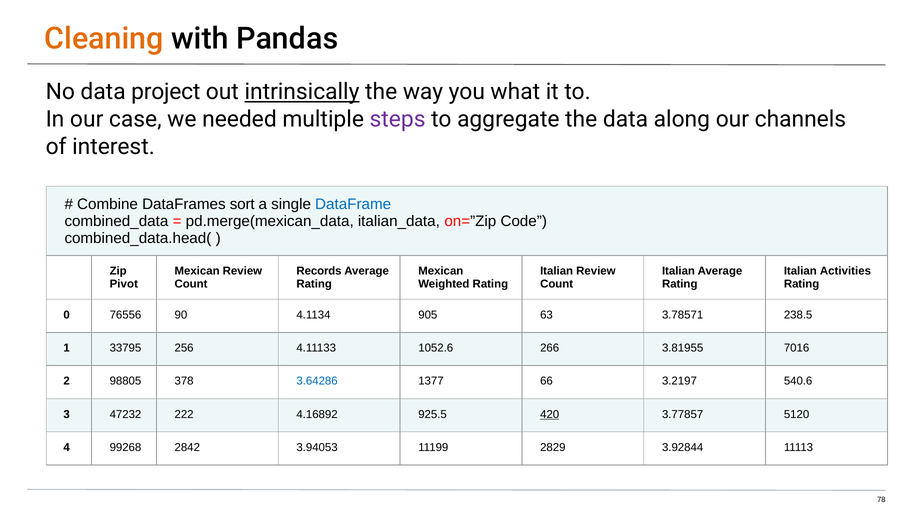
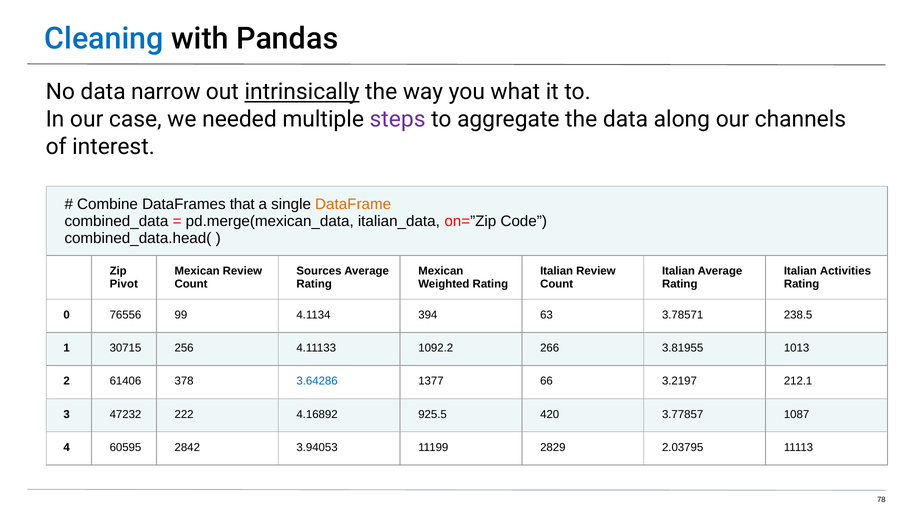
Cleaning colour: orange -> blue (104, 39)
project: project -> narrow (166, 92)
sort: sort -> that (242, 204)
DataFrame colour: blue -> orange (353, 204)
Records: Records -> Sources (319, 271)
90: 90 -> 99 (181, 315)
905: 905 -> 394 (428, 315)
33795: 33795 -> 30715 (125, 348)
1052.6: 1052.6 -> 1092.2 (436, 348)
7016: 7016 -> 1013 (797, 348)
98805: 98805 -> 61406 (125, 382)
540.6: 540.6 -> 212.1 (798, 382)
420 underline: present -> none (550, 415)
5120: 5120 -> 1087 (797, 415)
99268: 99268 -> 60595 (125, 448)
3.92844: 3.92844 -> 2.03795 (683, 448)
